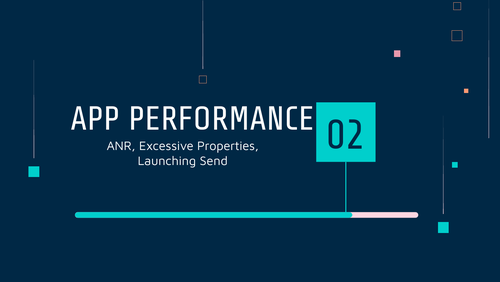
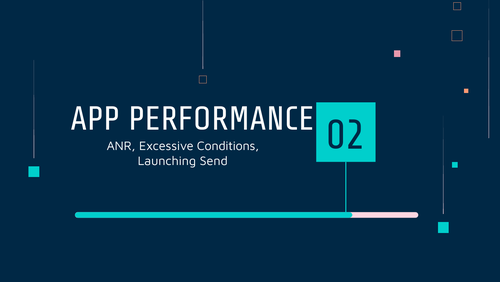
Properties: Properties -> Conditions (228, 146)
